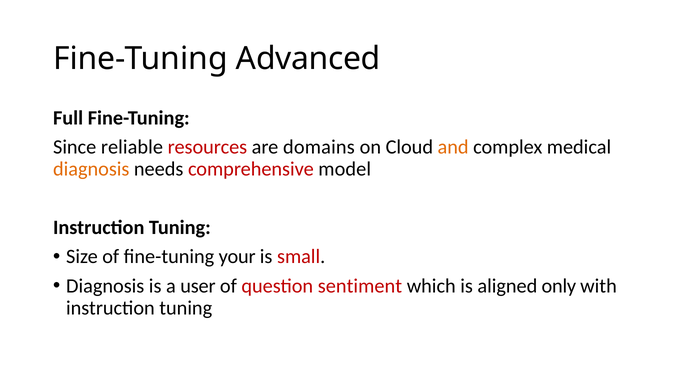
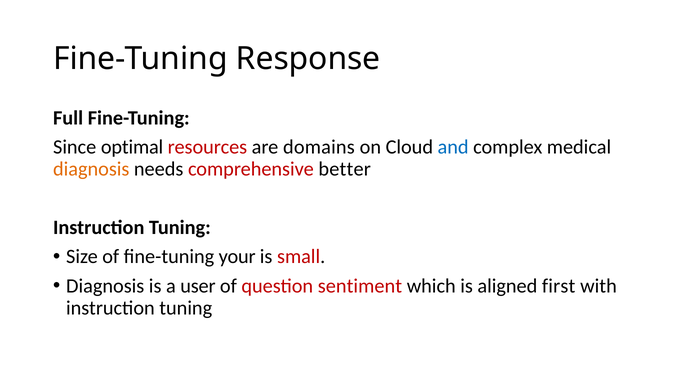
Advanced: Advanced -> Response (308, 58)
reliable: reliable -> optimal (132, 147)
and colour: orange -> blue (453, 147)
model: model -> better (345, 169)
only: only -> first (559, 286)
